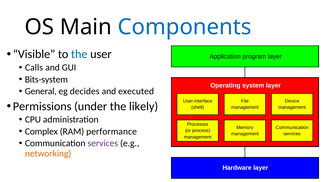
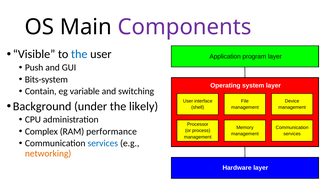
Components colour: blue -> purple (185, 27)
Calls: Calls -> Push (34, 67)
General: General -> Contain (41, 91)
decides: decides -> variable (85, 91)
executed: executed -> switching (136, 91)
Permissions: Permissions -> Background (42, 106)
services colour: purple -> blue (103, 143)
